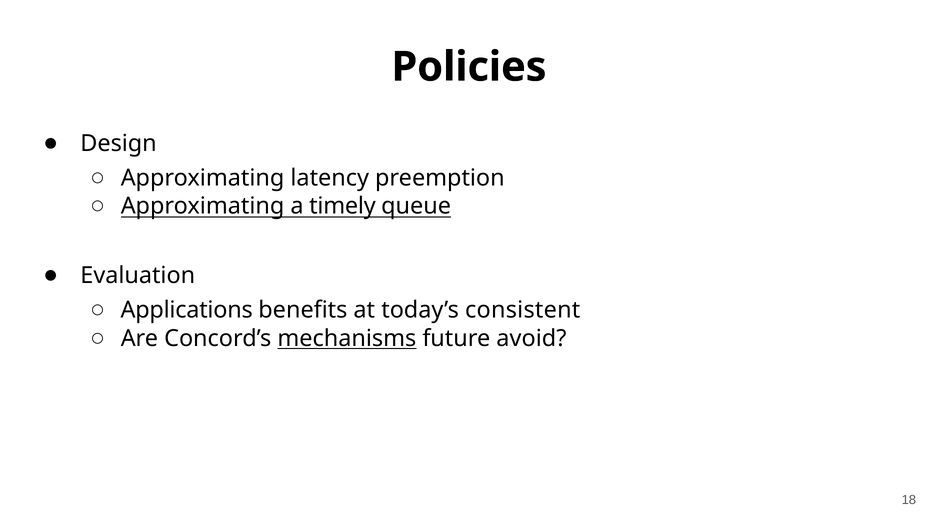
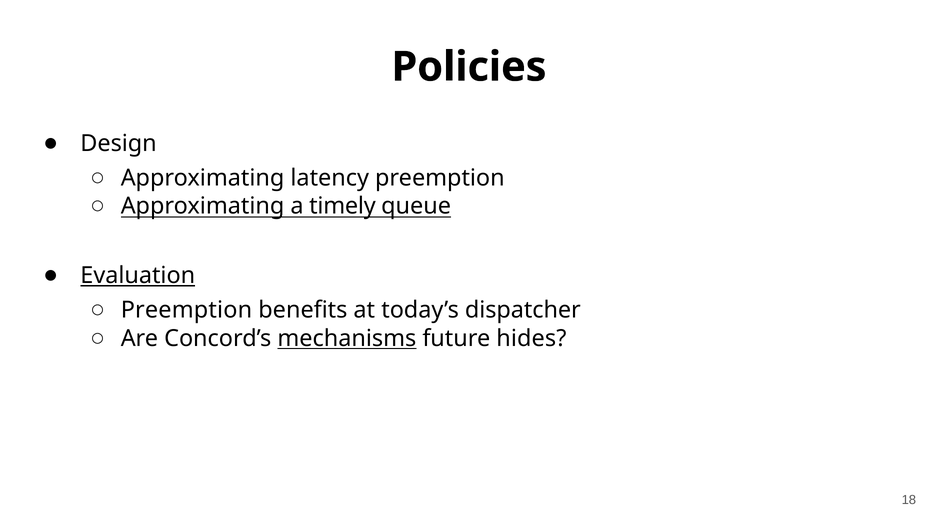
Evaluation underline: none -> present (138, 275)
Applications: Applications -> Preemption (186, 310)
consistent: consistent -> dispatcher (523, 310)
avoid: avoid -> hides (531, 338)
